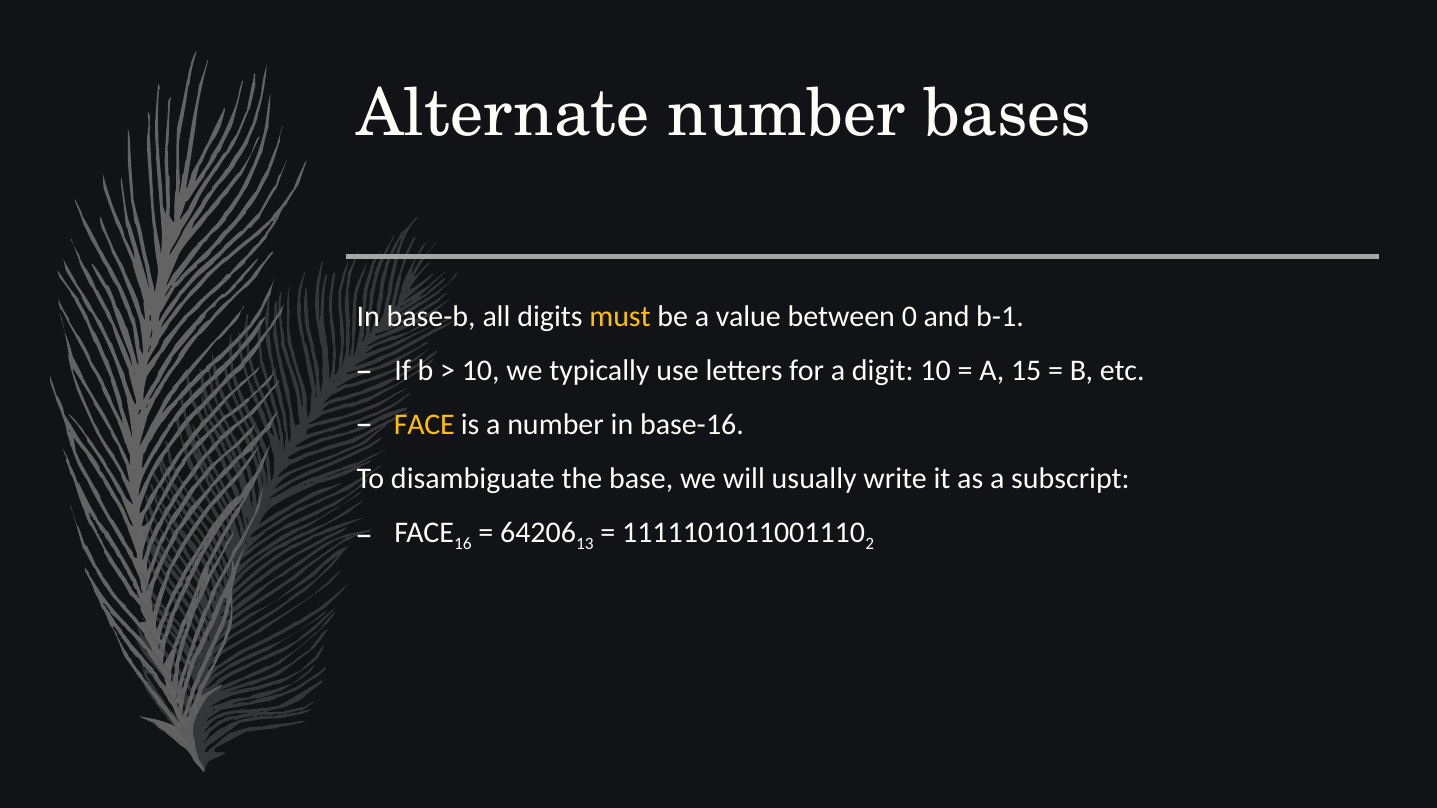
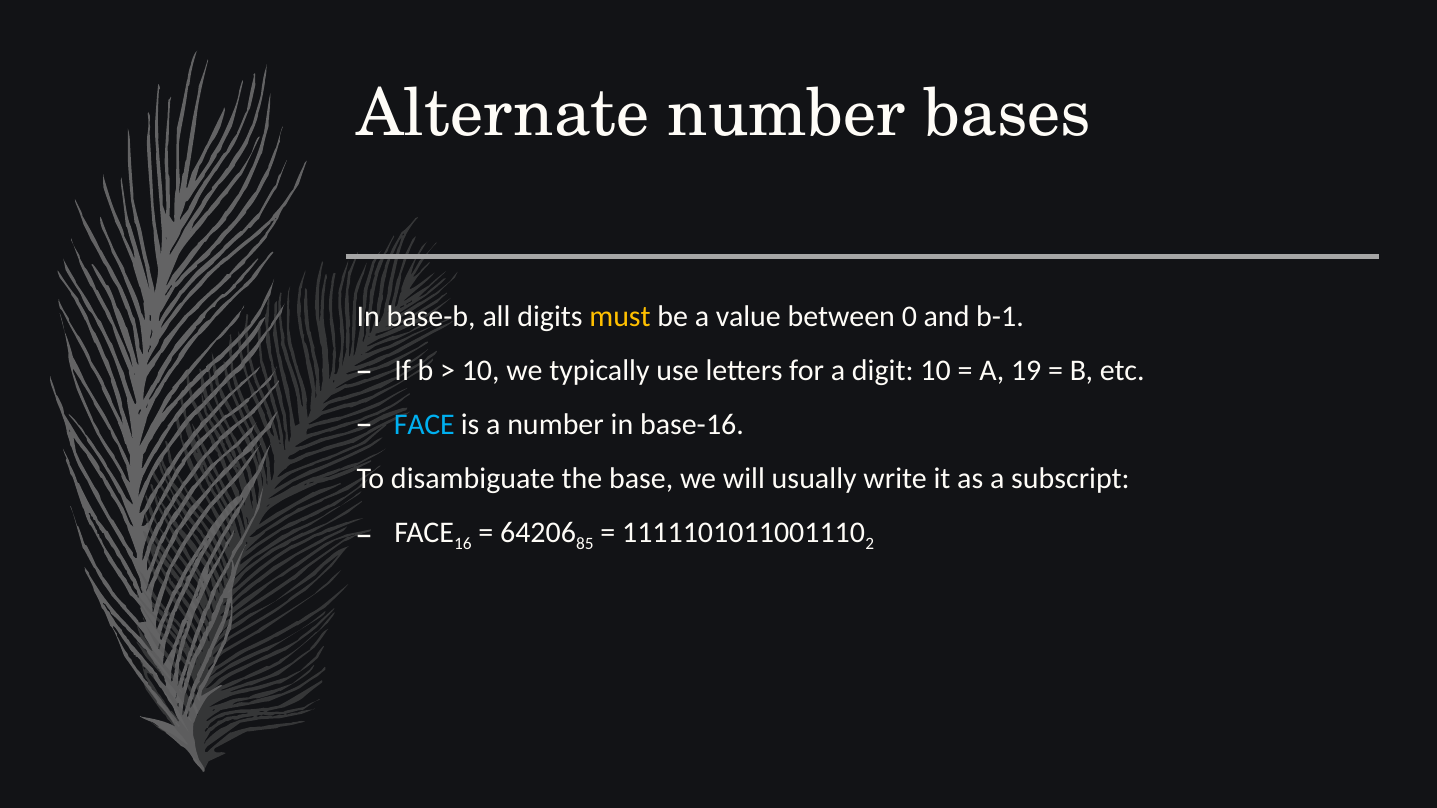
15: 15 -> 19 (1026, 371)
FACE colour: yellow -> light blue (424, 425)
13: 13 -> 85 (585, 544)
